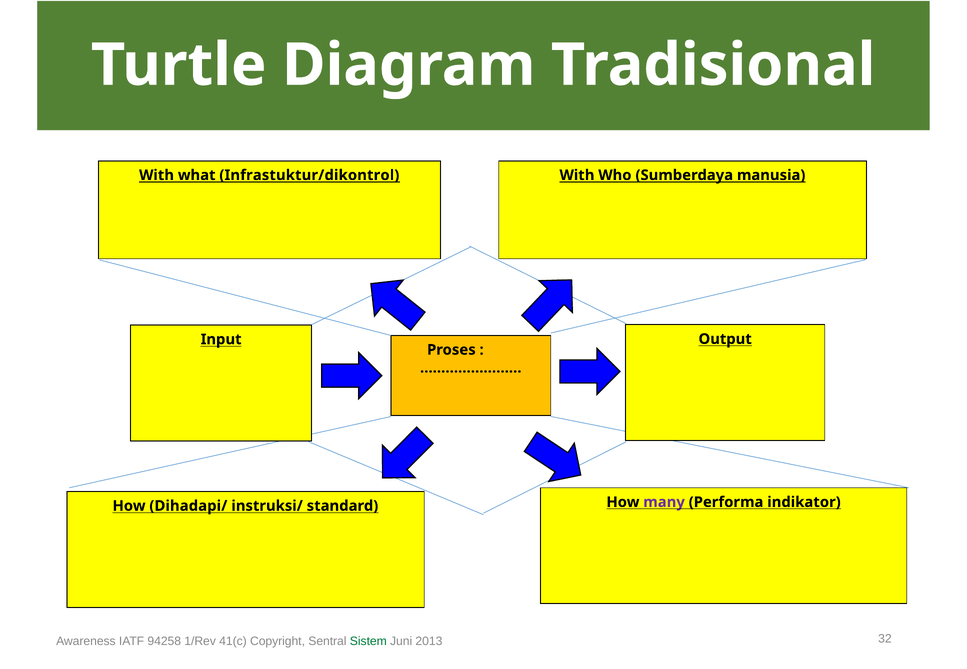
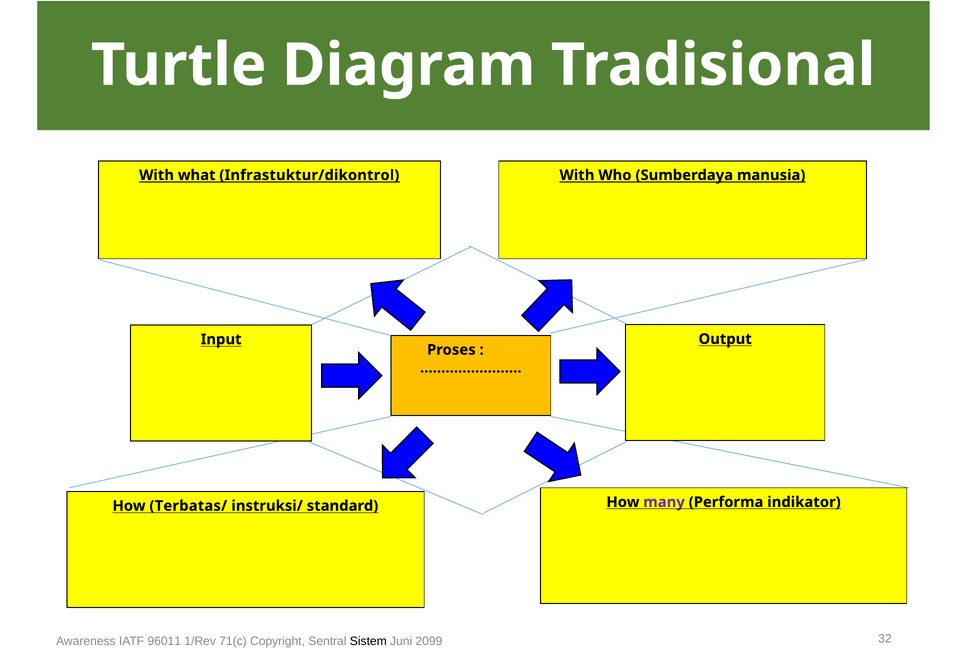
Dihadapi/: Dihadapi/ -> Terbatas/ (188, 506)
94258: 94258 -> 96011 (164, 642)
41(c: 41(c -> 71(c (233, 642)
Sistem colour: green -> black (368, 642)
2013: 2013 -> 2099 (429, 642)
